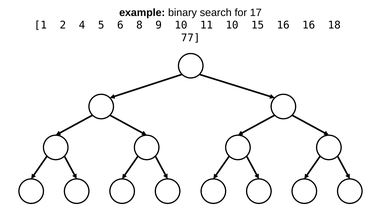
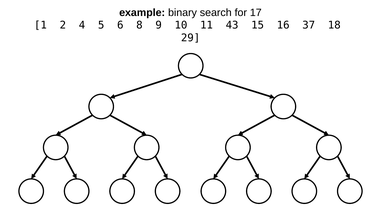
11 10: 10 -> 43 (232, 25)
16 16: 16 -> 37 (309, 25)
77: 77 -> 29 (191, 38)
